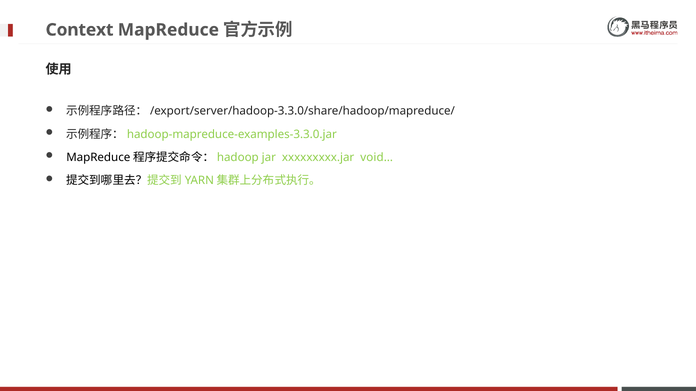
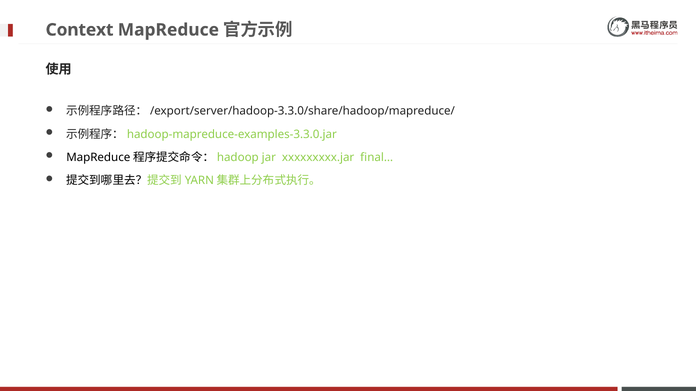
void…: void… -> final… (377, 158)
